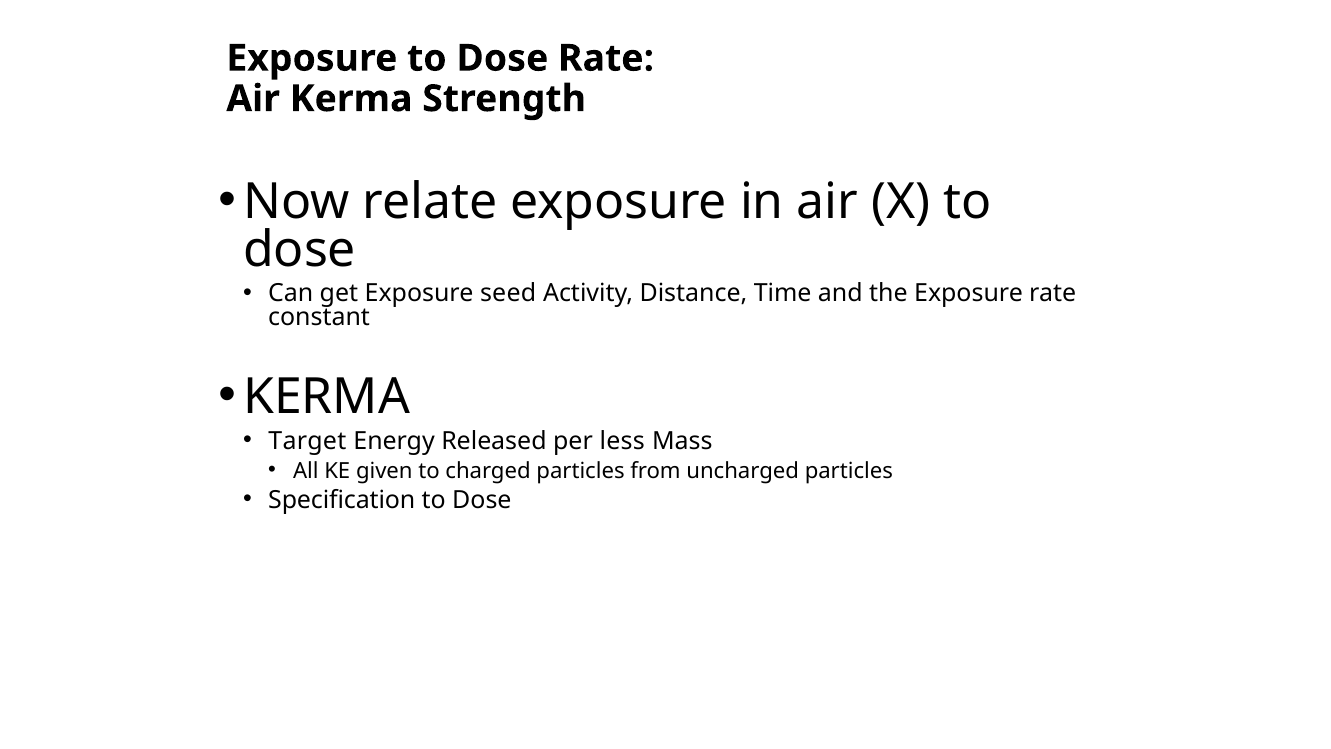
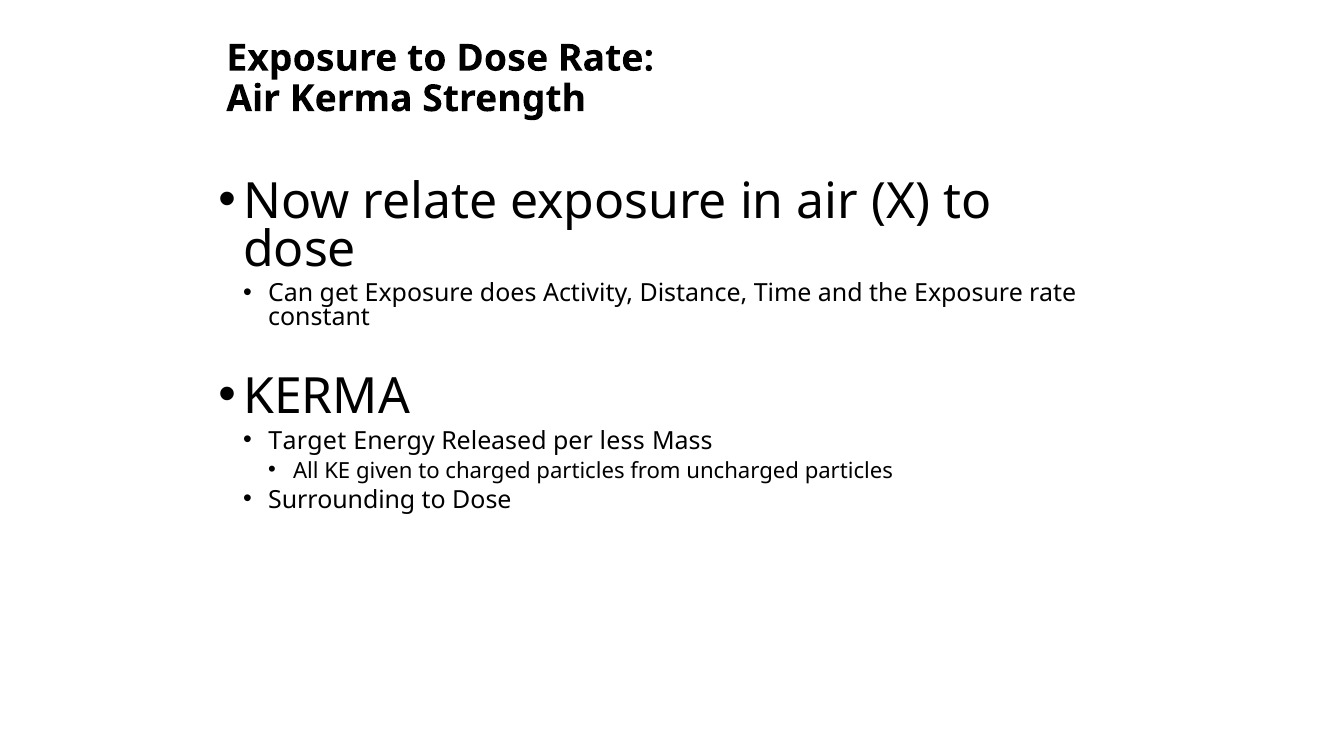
seed: seed -> does (508, 293)
Specification: Specification -> Surrounding (342, 500)
